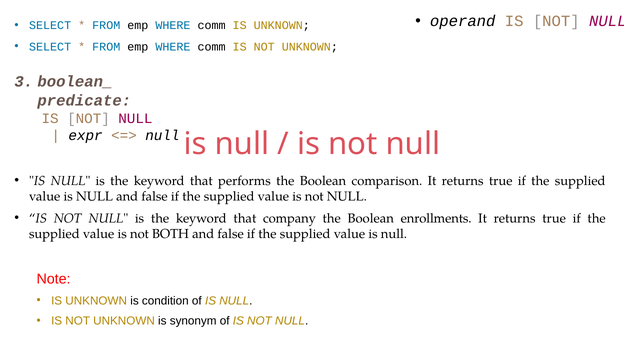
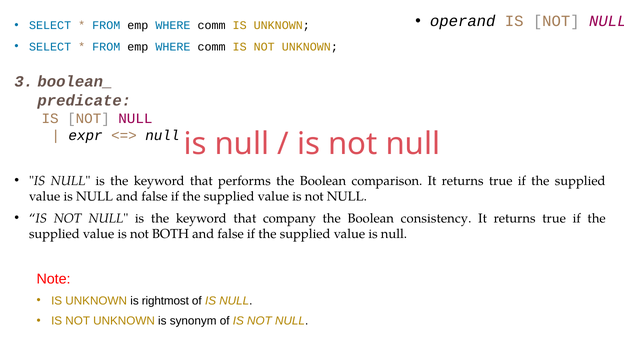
enrollments: enrollments -> consistency (436, 218)
condition: condition -> rightmost (165, 301)
